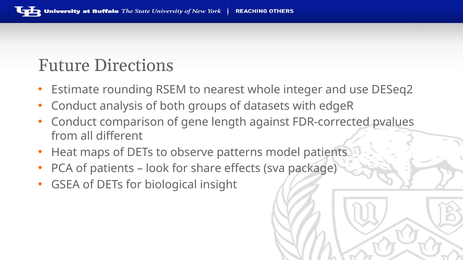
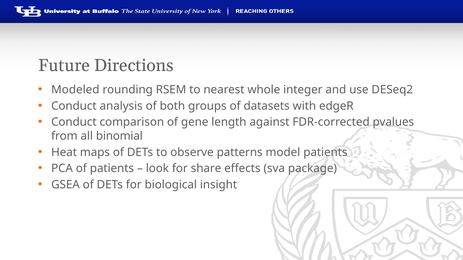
Estimate: Estimate -> Modeled (75, 90)
different: different -> binomial (119, 136)
